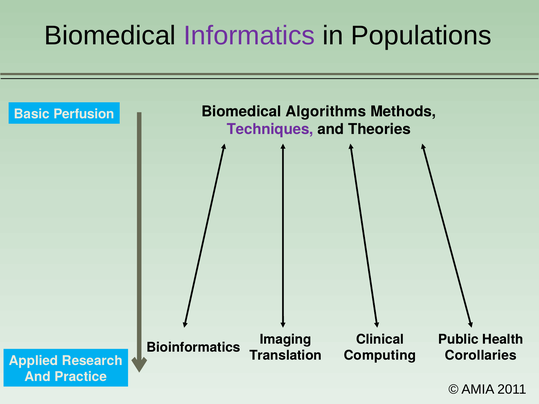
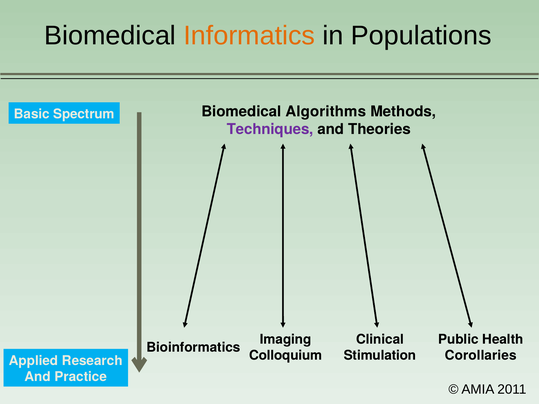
Informatics colour: purple -> orange (249, 36)
Perfusion: Perfusion -> Spectrum (84, 114)
Translation: Translation -> Colloquium (286, 356)
Computing: Computing -> Stimulation (380, 356)
